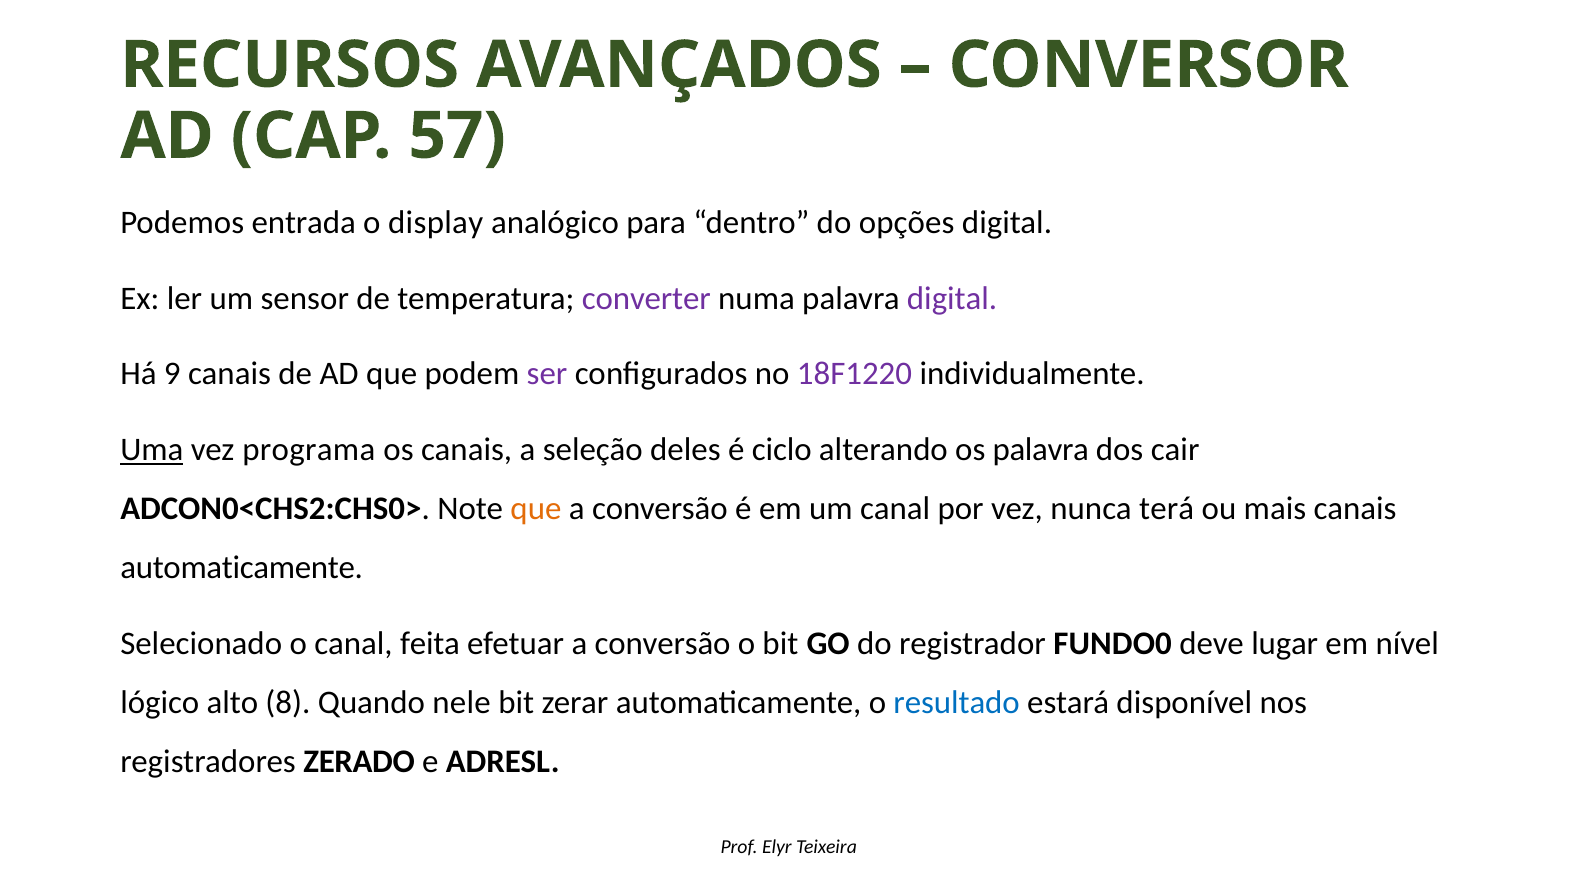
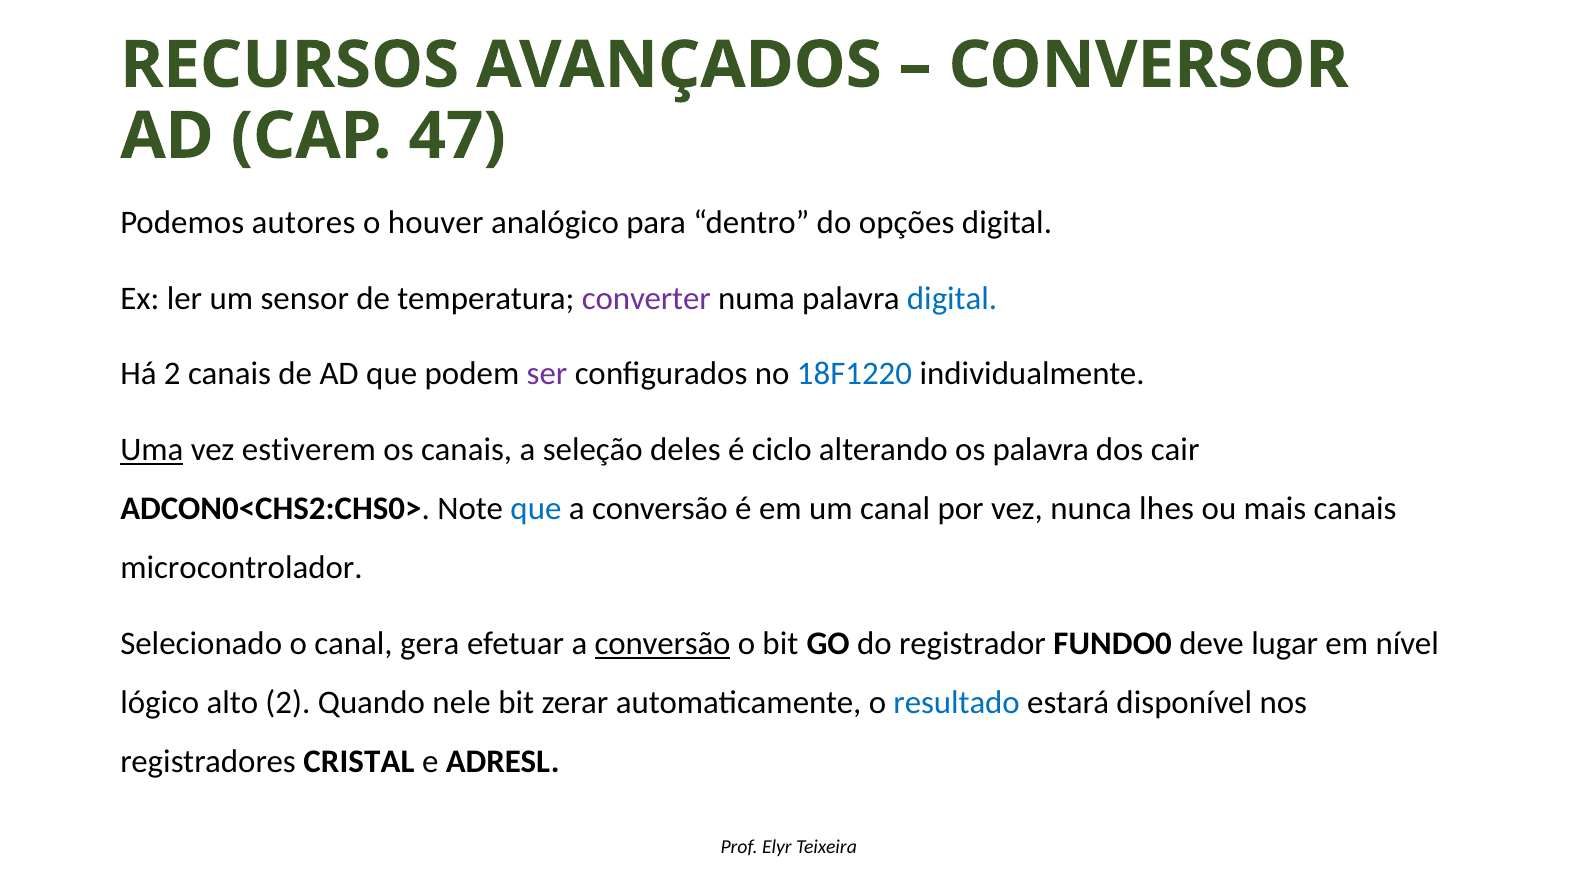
57: 57 -> 47 (457, 136)
entrada: entrada -> autores (304, 223)
display: display -> houver (436, 223)
digital colour: purple -> blue (952, 299)
Há 9: 9 -> 2 (172, 374)
18F1220 colour: purple -> blue (854, 374)
programa: programa -> estiverem (309, 450)
que colour: orange -> blue (536, 509)
terá: terá -> lhes (1167, 509)
automaticamente: automaticamente -> microcontrolador (242, 568)
feita: feita -> gera (430, 644)
conversão underline: none -> present (663, 644)
alto 8: 8 -> 2 (288, 703)
ZERADO: ZERADO -> CRISTAL (359, 762)
